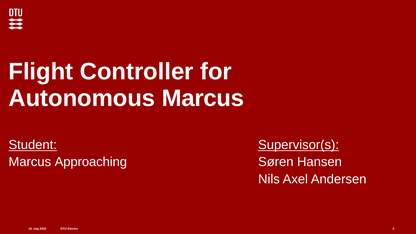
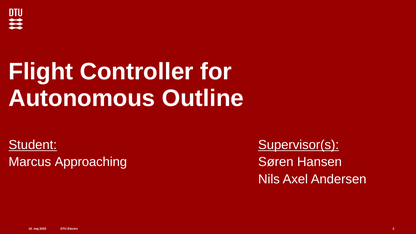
Autonomous Marcus: Marcus -> Outline (203, 98)
